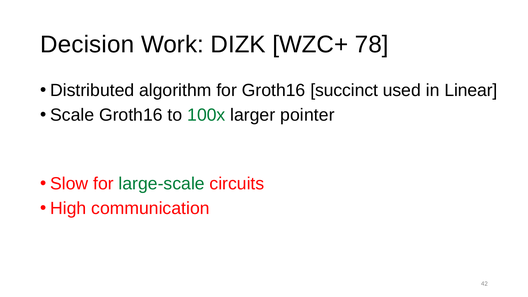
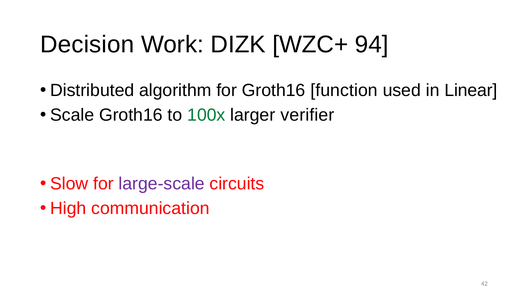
78: 78 -> 94 (372, 44)
succinct: succinct -> function (344, 90)
pointer: pointer -> verifier (307, 115)
large-scale colour: green -> purple (162, 184)
